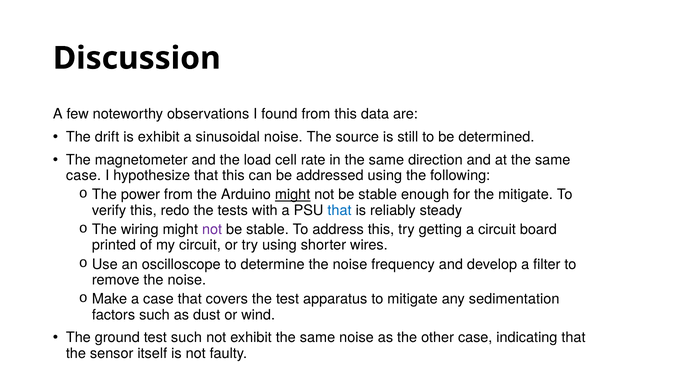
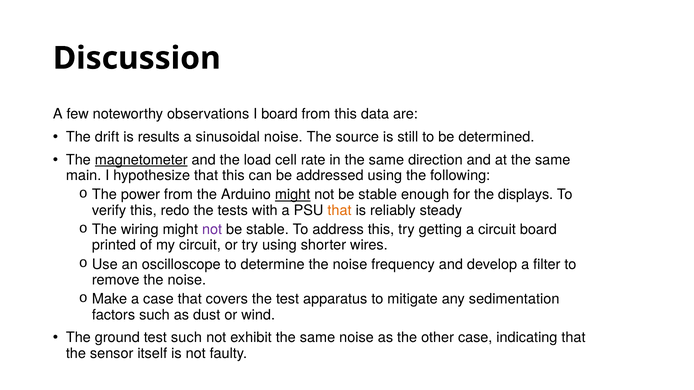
I found: found -> board (279, 114)
is exhibit: exhibit -> results (159, 137)
magnetometer underline: none -> present (141, 160)
case: case -> main (84, 176)
the mitigate: mitigate -> displays (526, 195)
that colour: blue -> orange (340, 211)
